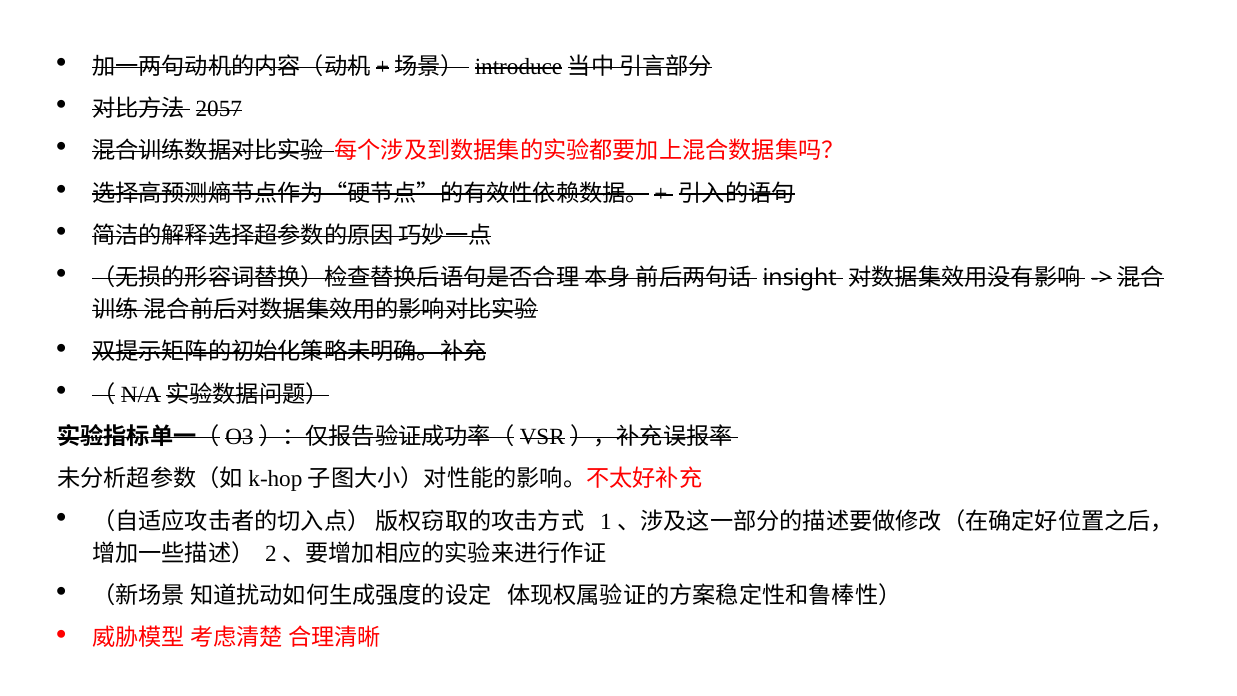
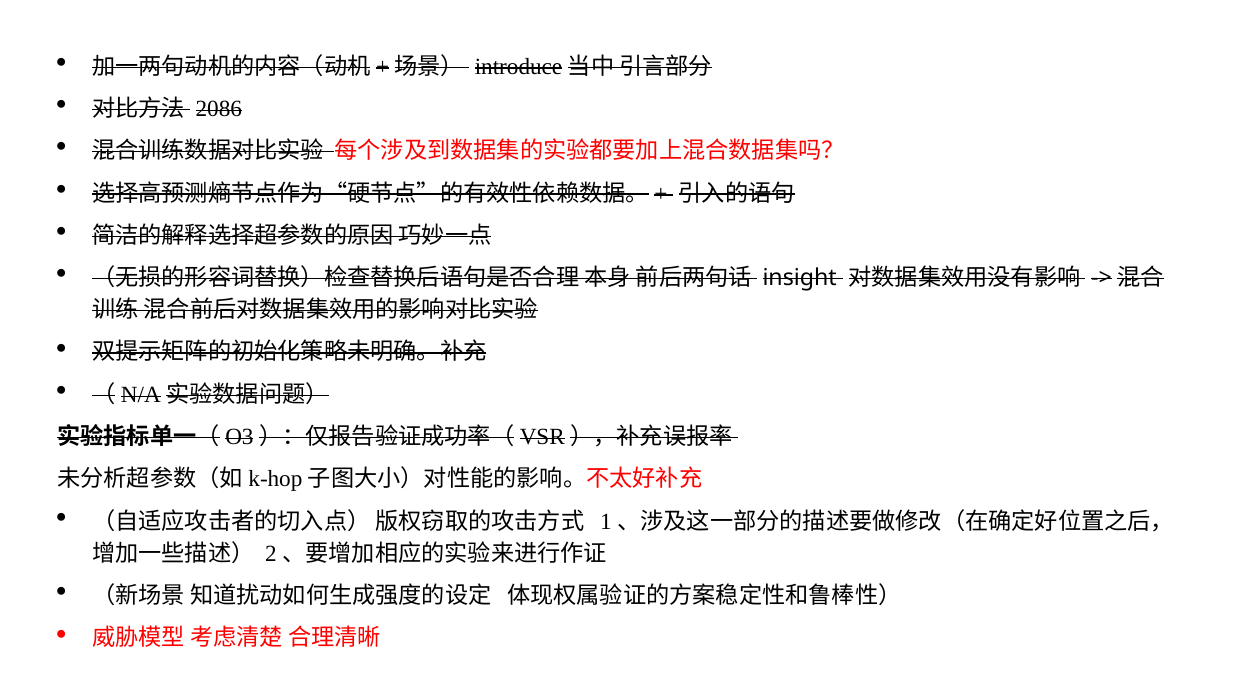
2057: 2057 -> 2086 (219, 109)
